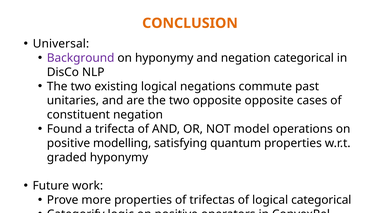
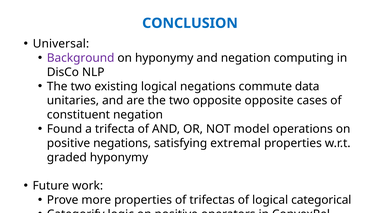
CONCLUSION colour: orange -> blue (190, 23)
negation categorical: categorical -> computing (304, 58)
commute past: past -> data (307, 87)
positive modelling: modelling -> negations (122, 144)
satisfying quantum: quantum -> extremal (236, 144)
